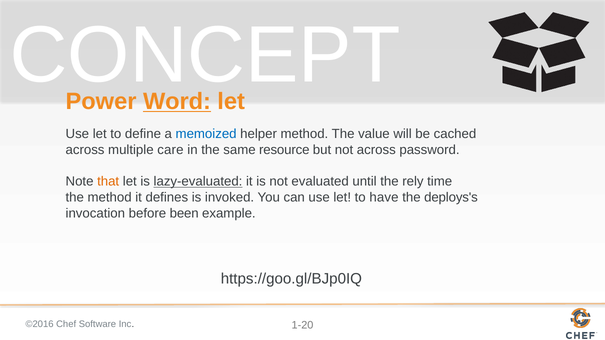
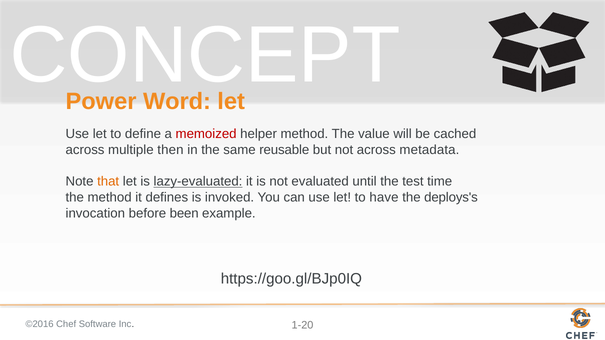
Word underline: present -> none (177, 101)
memoized colour: blue -> red (206, 134)
care: care -> then (170, 150)
resource: resource -> reusable (284, 150)
password: password -> metadata (429, 150)
rely: rely -> test (413, 182)
